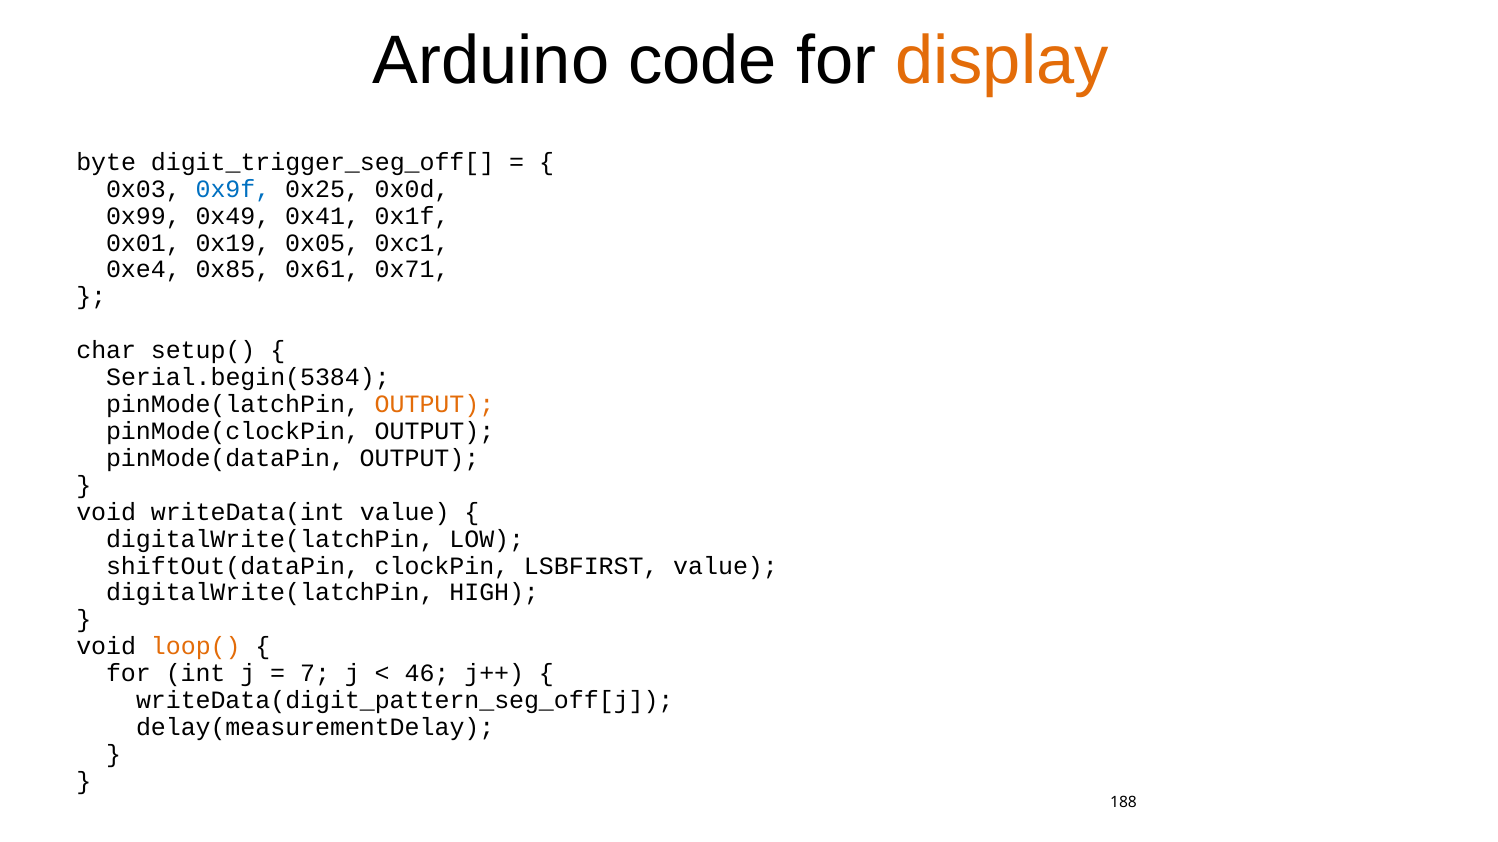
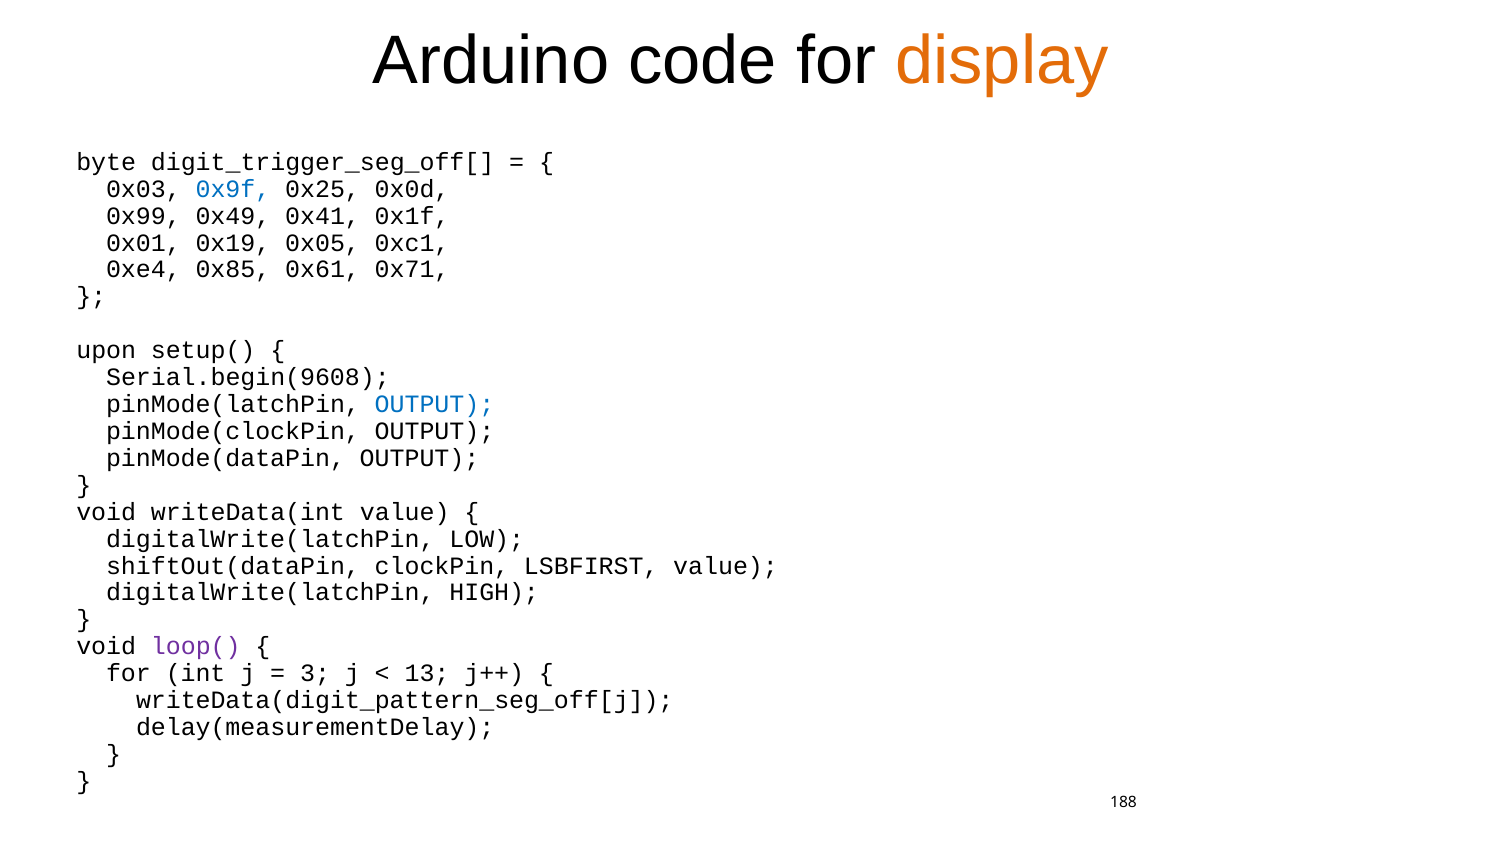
char: char -> upon (106, 351)
Serial.begin(5384: Serial.begin(5384 -> Serial.begin(9608 (248, 378)
OUTPUT colour: orange -> blue (434, 405)
loop( colour: orange -> purple (196, 647)
7: 7 -> 3 (315, 674)
46: 46 -> 13 (427, 674)
